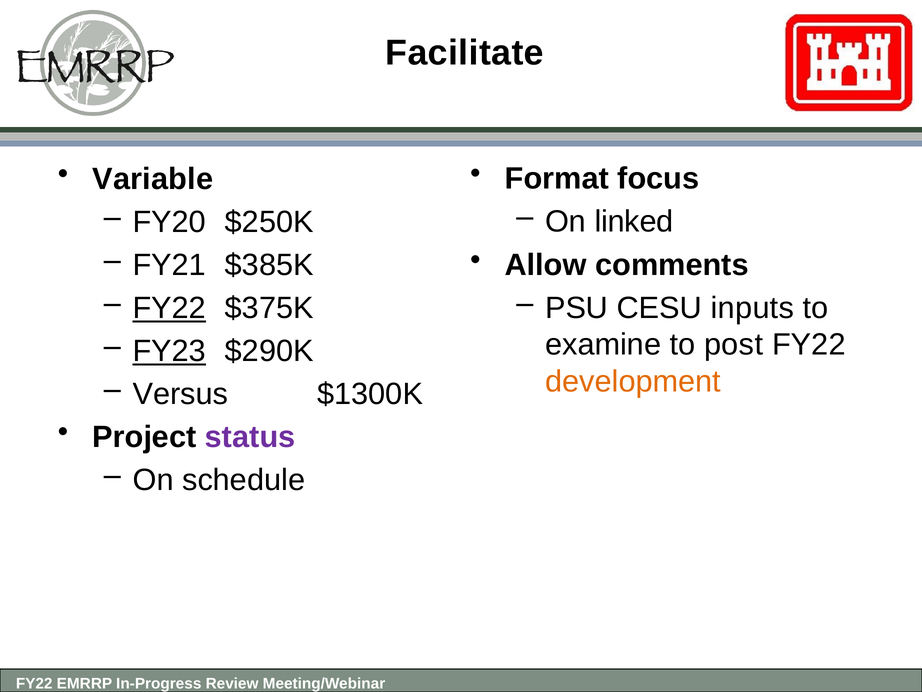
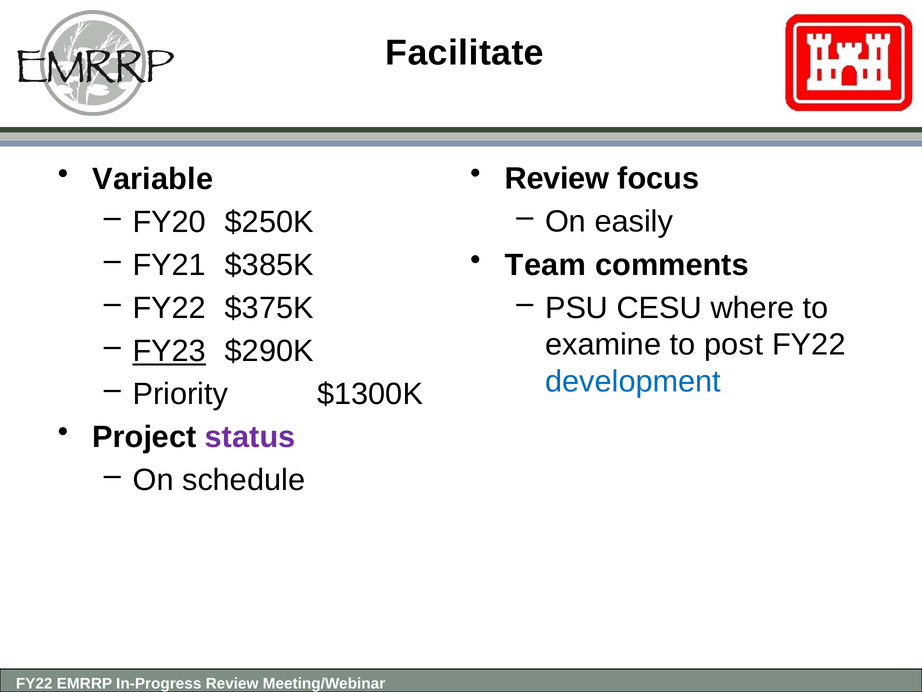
Format: Format -> Review (557, 179)
linked: linked -> easily (634, 222)
Allow: Allow -> Team (546, 265)
inputs: inputs -> where (753, 308)
FY22 underline: present -> none (169, 308)
development colour: orange -> blue (633, 381)
Versus: Versus -> Priority (180, 394)
